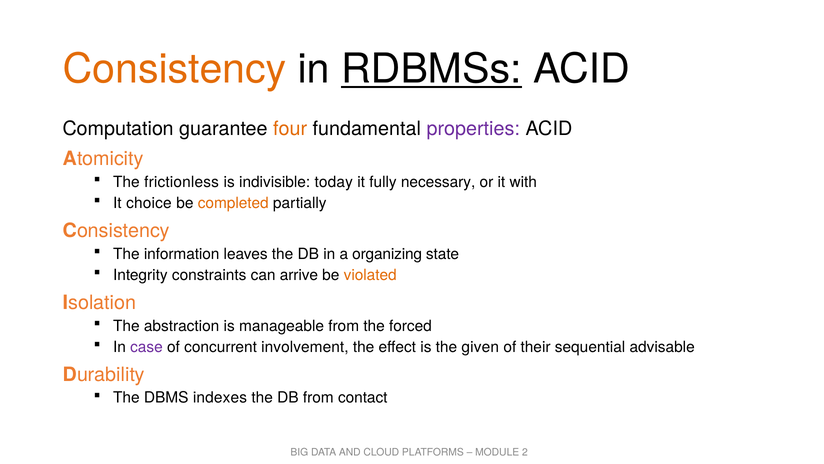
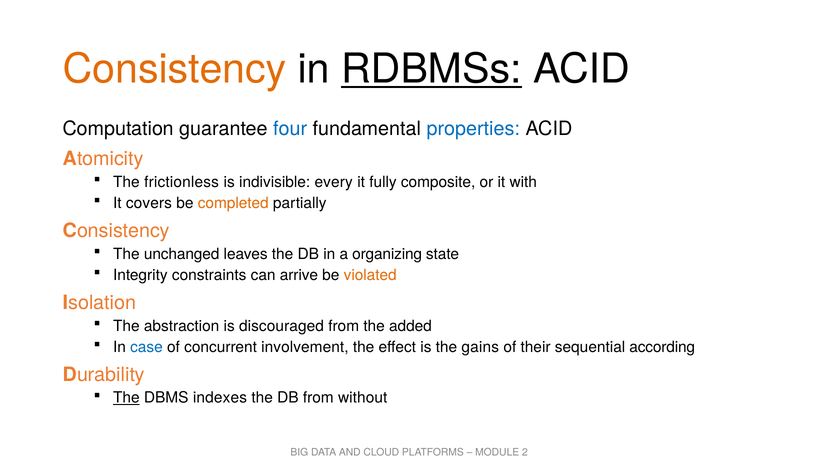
four colour: orange -> blue (290, 129)
properties colour: purple -> blue (473, 129)
today: today -> every (334, 182)
necessary: necessary -> composite (438, 182)
choice: choice -> covers (149, 203)
information: information -> unchanged (182, 254)
manageable: manageable -> discouraged (281, 326)
forced: forced -> added (410, 326)
case colour: purple -> blue (146, 347)
given: given -> gains (480, 347)
advisable: advisable -> according (662, 347)
The underline: none -> present (126, 397)
contact: contact -> without (363, 397)
